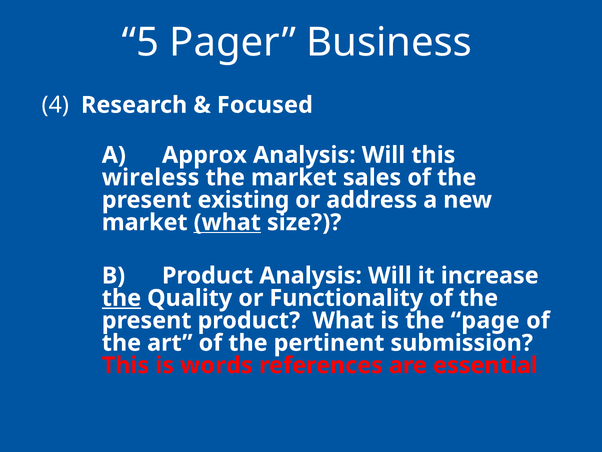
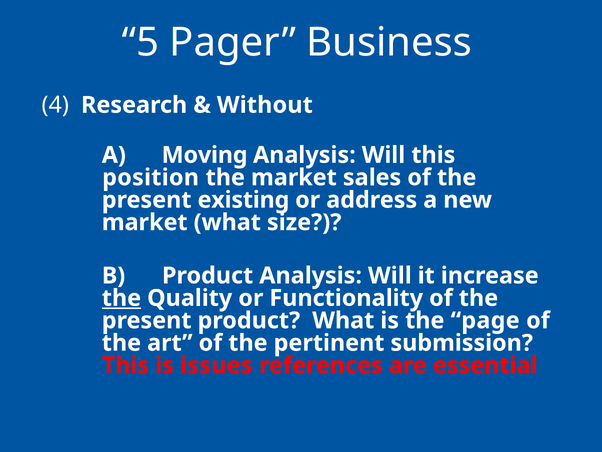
Focused: Focused -> Without (265, 105)
Approx: Approx -> Moving (205, 155)
wireless: wireless -> position (151, 177)
what underline: present -> none (227, 222)
words: words -> issues (216, 365)
